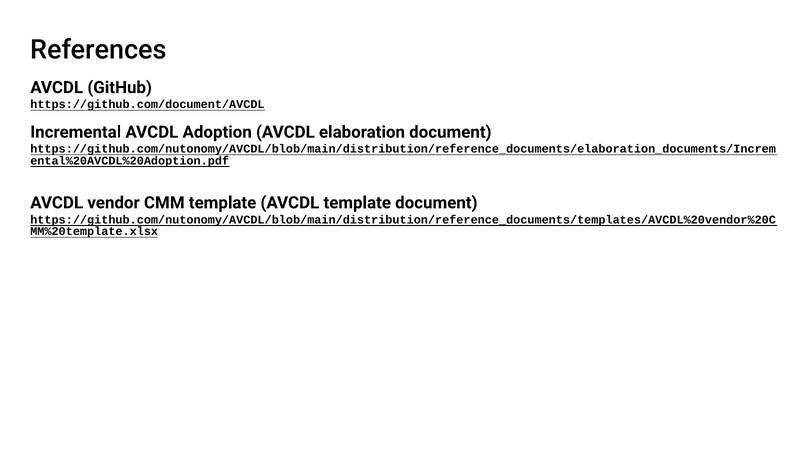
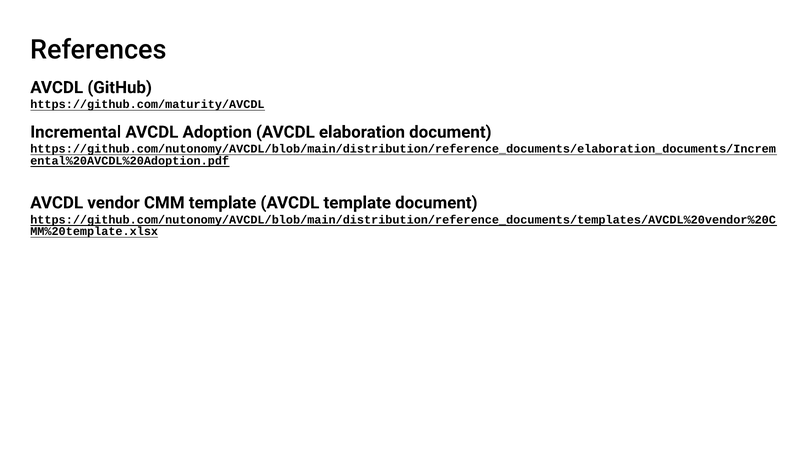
https://github.com/document/AVCDL: https://github.com/document/AVCDL -> https://github.com/maturity/AVCDL (147, 104)
